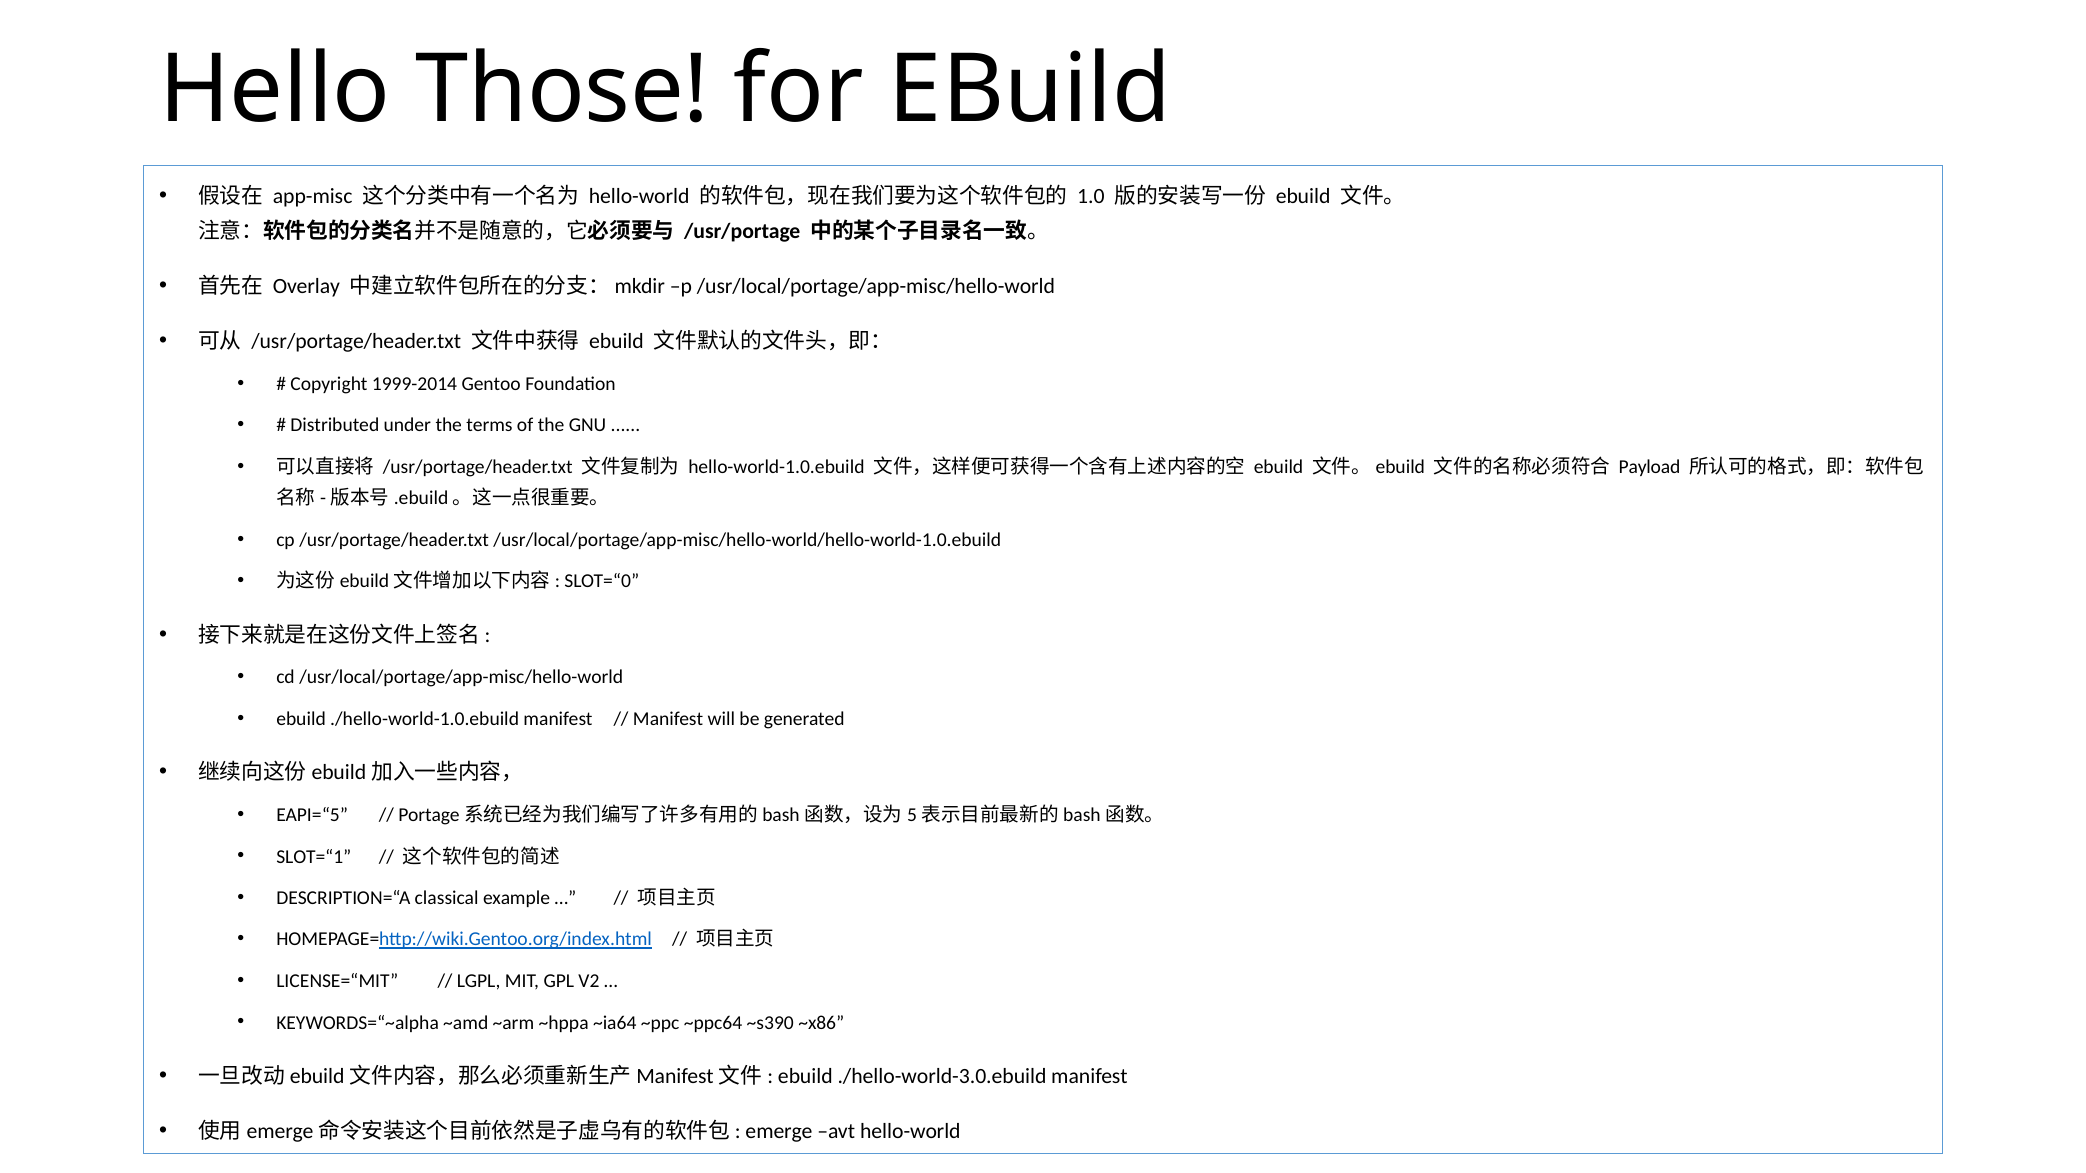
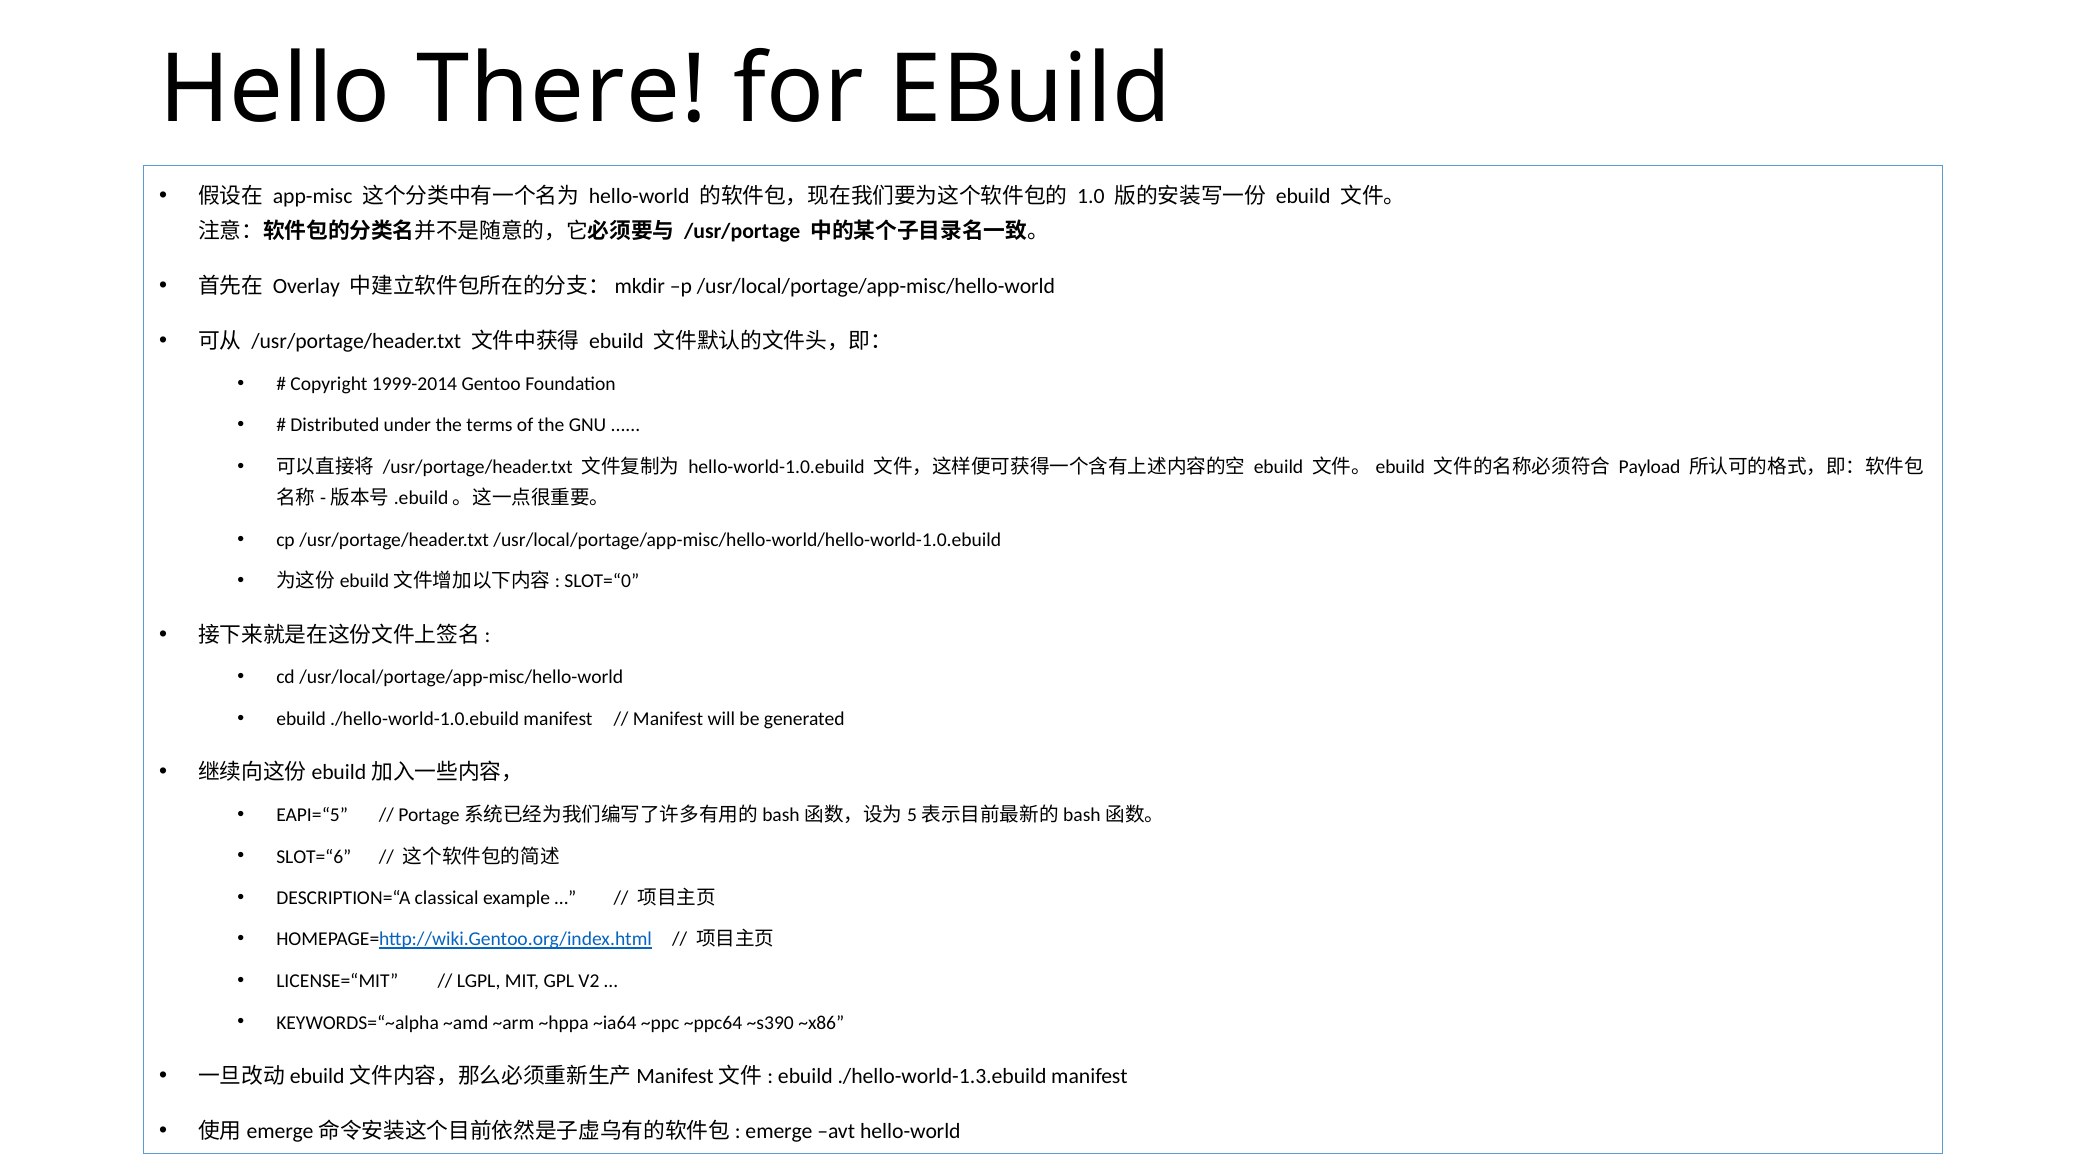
Those: Those -> There (562, 90)
SLOT=“1: SLOT=“1 -> SLOT=“6 (314, 857)
./hello-world-3.0.ebuild: ./hello-world-3.0.ebuild -> ./hello-world-1.3.ebuild (942, 1077)
